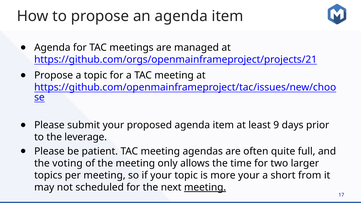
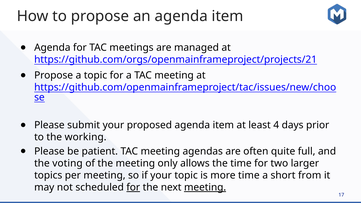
9: 9 -> 4 (276, 125)
leverage: leverage -> working (86, 137)
more your: your -> time (249, 175)
for underline: none -> present (133, 187)
